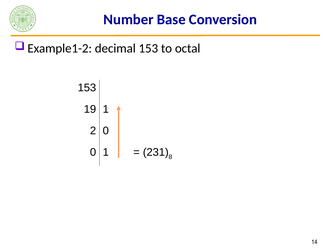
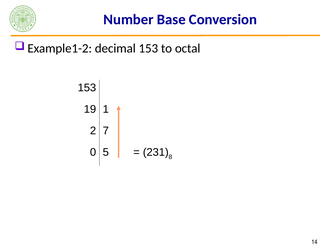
2 0: 0 -> 7 (106, 131)
0 1: 1 -> 5 (106, 152)
